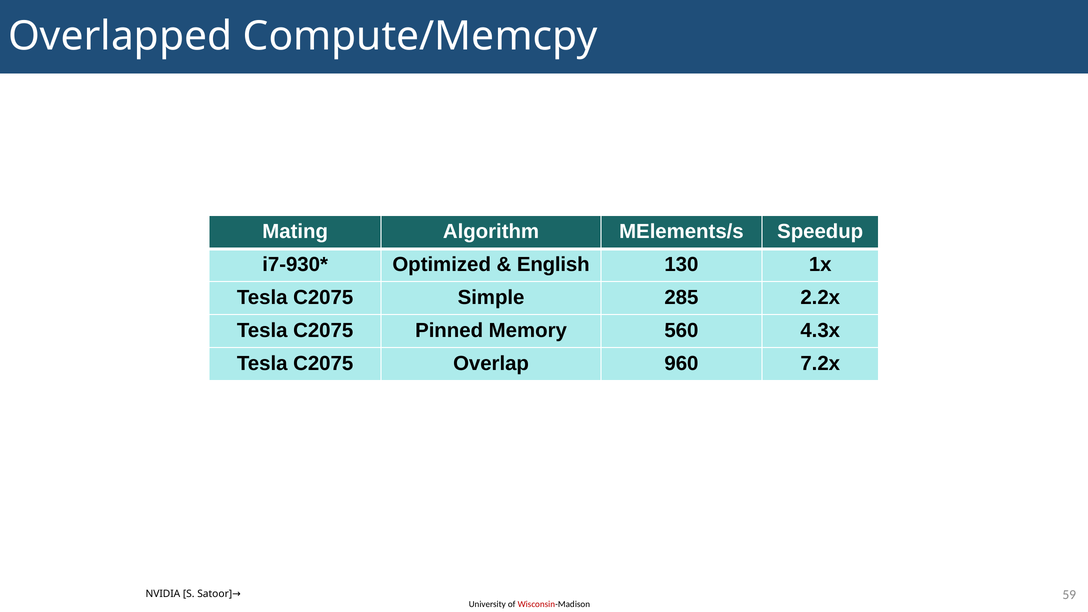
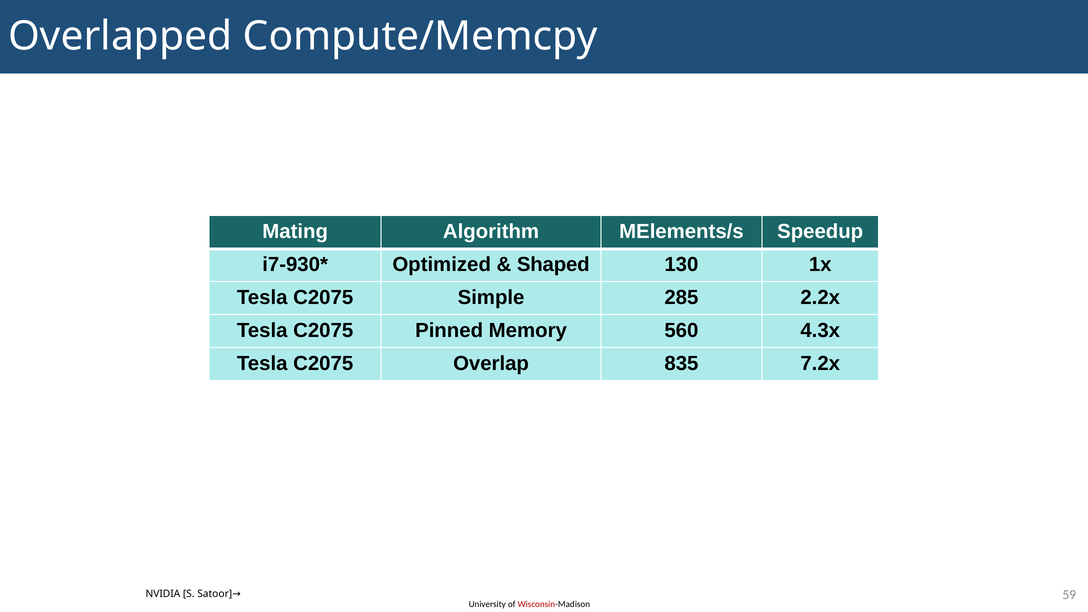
English: English -> Shaped (553, 265)
960: 960 -> 835 (681, 363)
